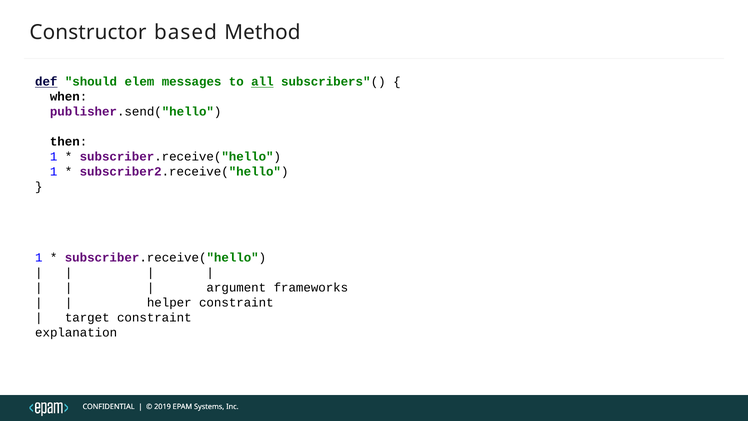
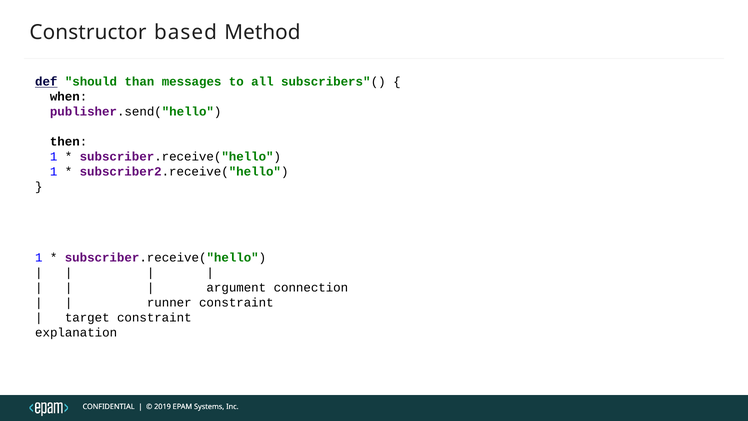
elem: elem -> than (139, 82)
all underline: present -> none (262, 82)
frameworks: frameworks -> connection (311, 287)
helper: helper -> runner (169, 302)
